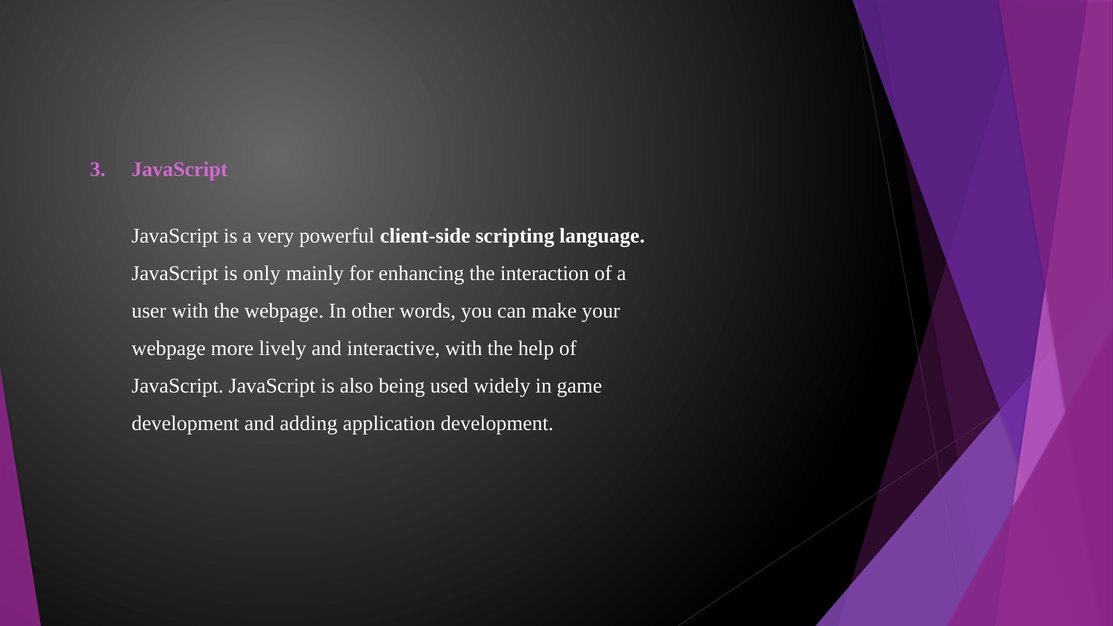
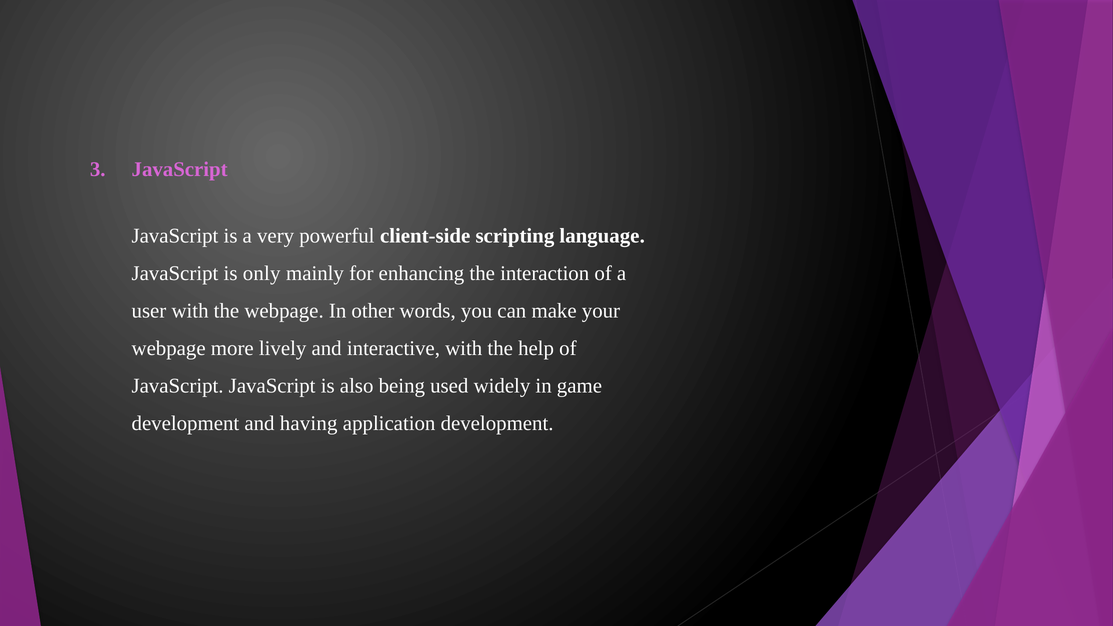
adding: adding -> having (309, 423)
